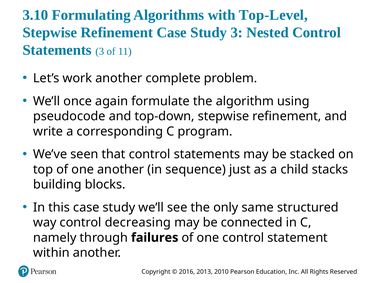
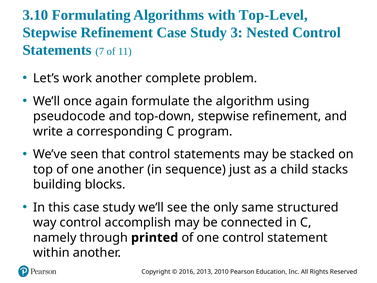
Statements 3: 3 -> 7 (100, 51)
decreasing: decreasing -> accomplish (138, 222)
failures: failures -> printed (155, 237)
